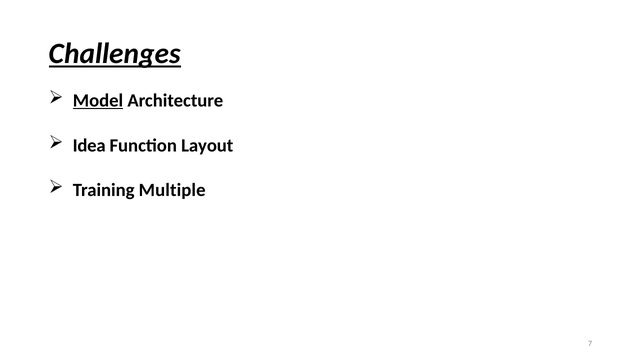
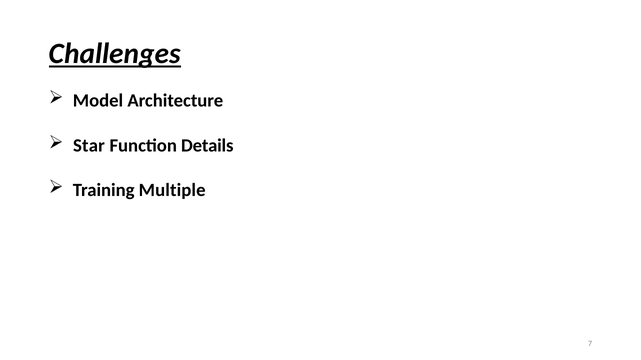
Model underline: present -> none (98, 101)
Idea: Idea -> Star (89, 146)
Layout: Layout -> Details (207, 146)
